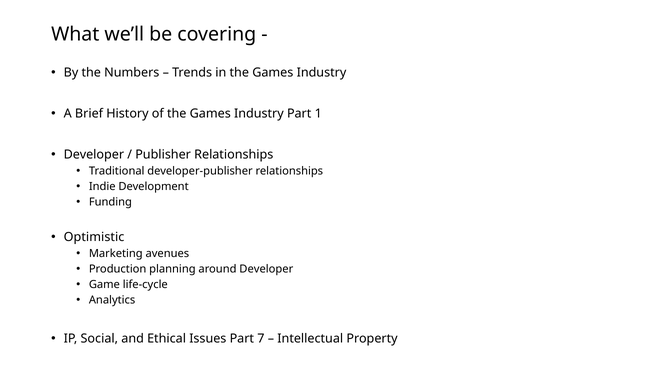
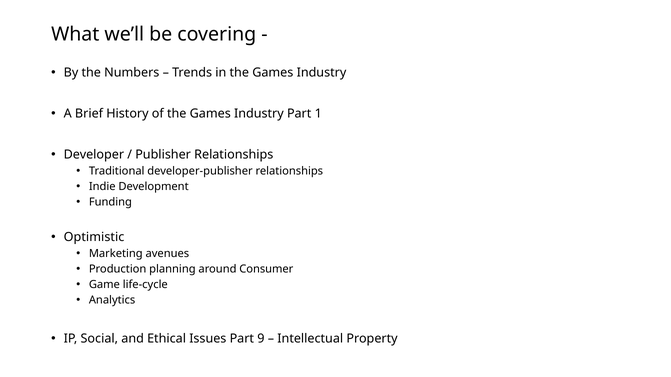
around Developer: Developer -> Consumer (266, 269)
7: 7 -> 9 (261, 339)
